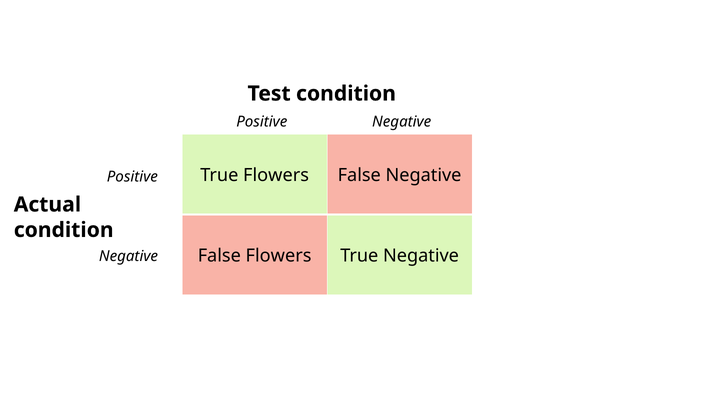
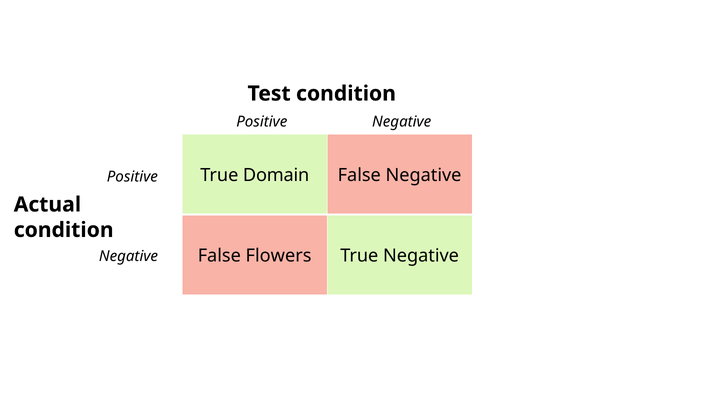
True Flowers: Flowers -> Domain (276, 175)
